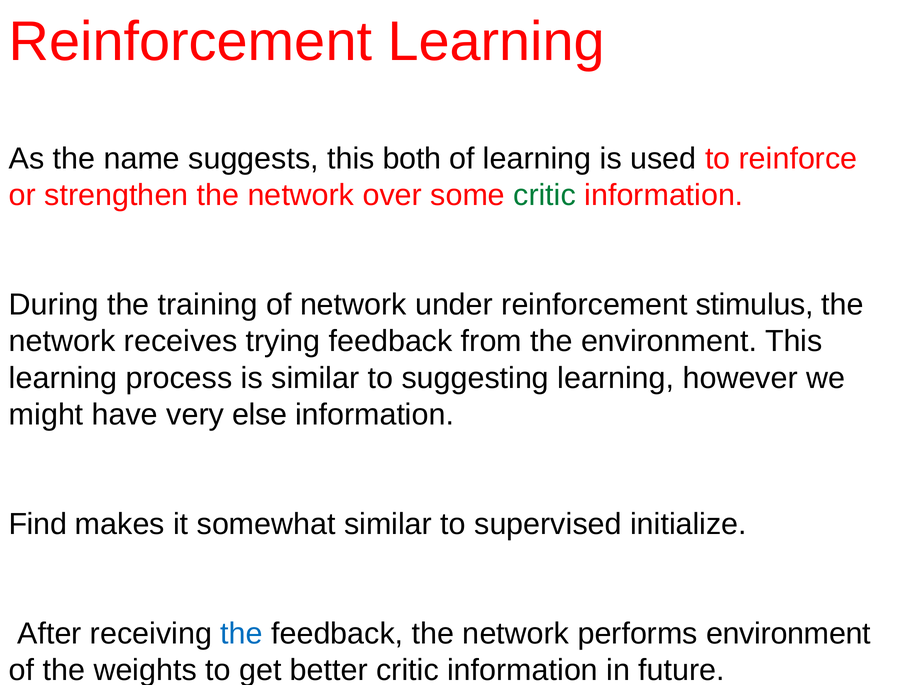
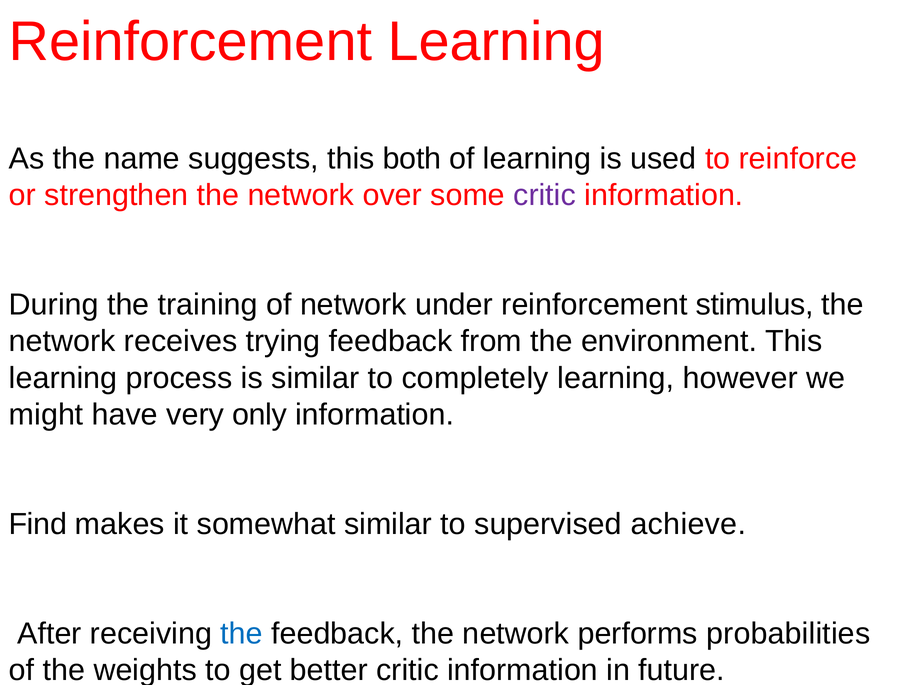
critic colour: green -> purple (545, 195)
suggesting: suggesting -> completely (475, 378)
else: else -> only (260, 415)
initialize: initialize -> achieve (688, 524)
performs environment: environment -> probabilities (788, 634)
